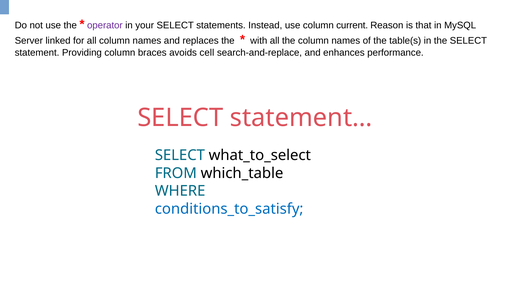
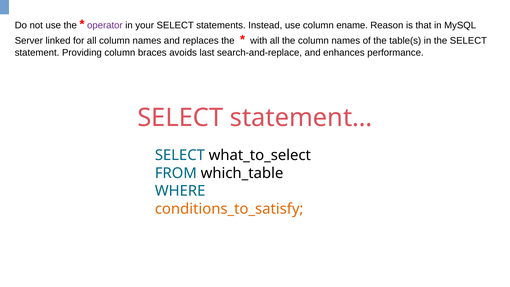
current: current -> ename (352, 25)
cell: cell -> last (207, 53)
conditions_to_satisfy colour: blue -> orange (229, 209)
